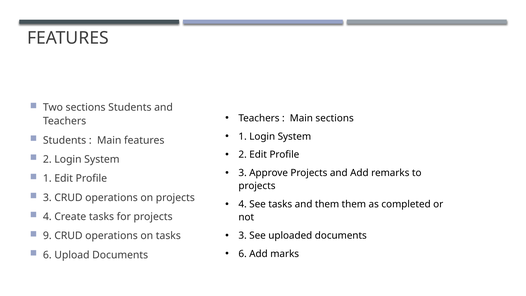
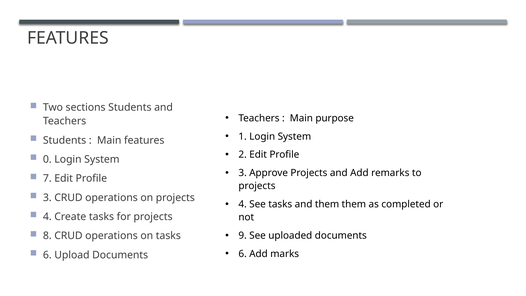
Main sections: sections -> purpose (335, 118)
2: 2 -> 0 (47, 159)
1: 1 -> 7 (47, 178)
3: 3 -> 9 (243, 236)
9: 9 -> 8 (47, 236)
